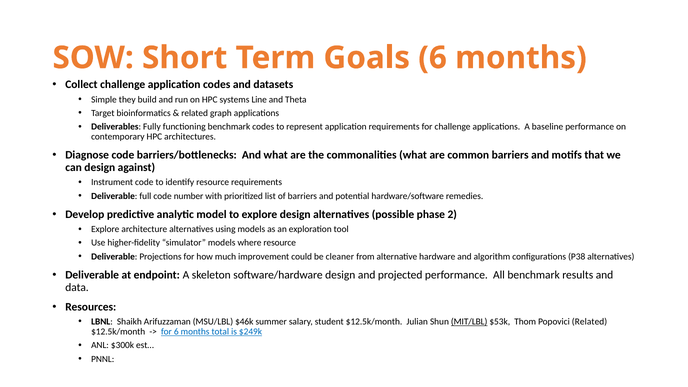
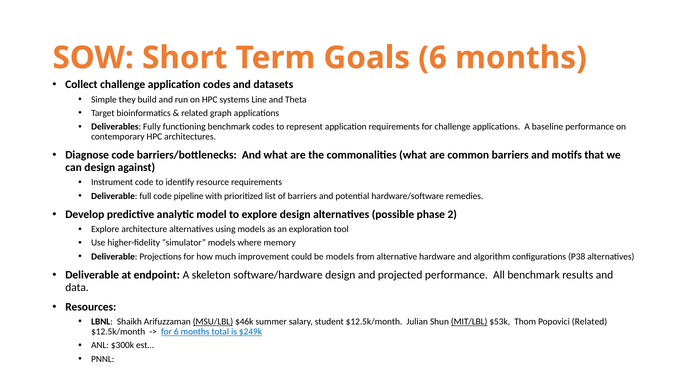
number: number -> pipeline (189, 196)
where resource: resource -> memory (280, 243)
be cleaner: cleaner -> models (340, 257)
MSU/LBL underline: none -> present (213, 322)
